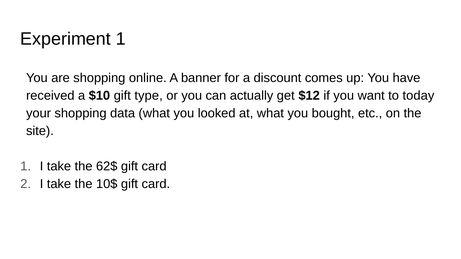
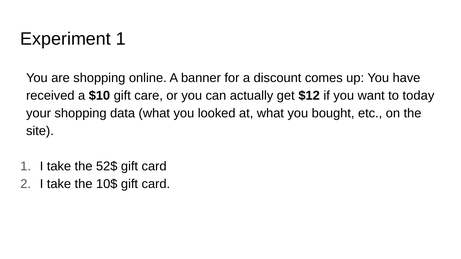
type: type -> care (149, 96)
62$: 62$ -> 52$ (107, 167)
